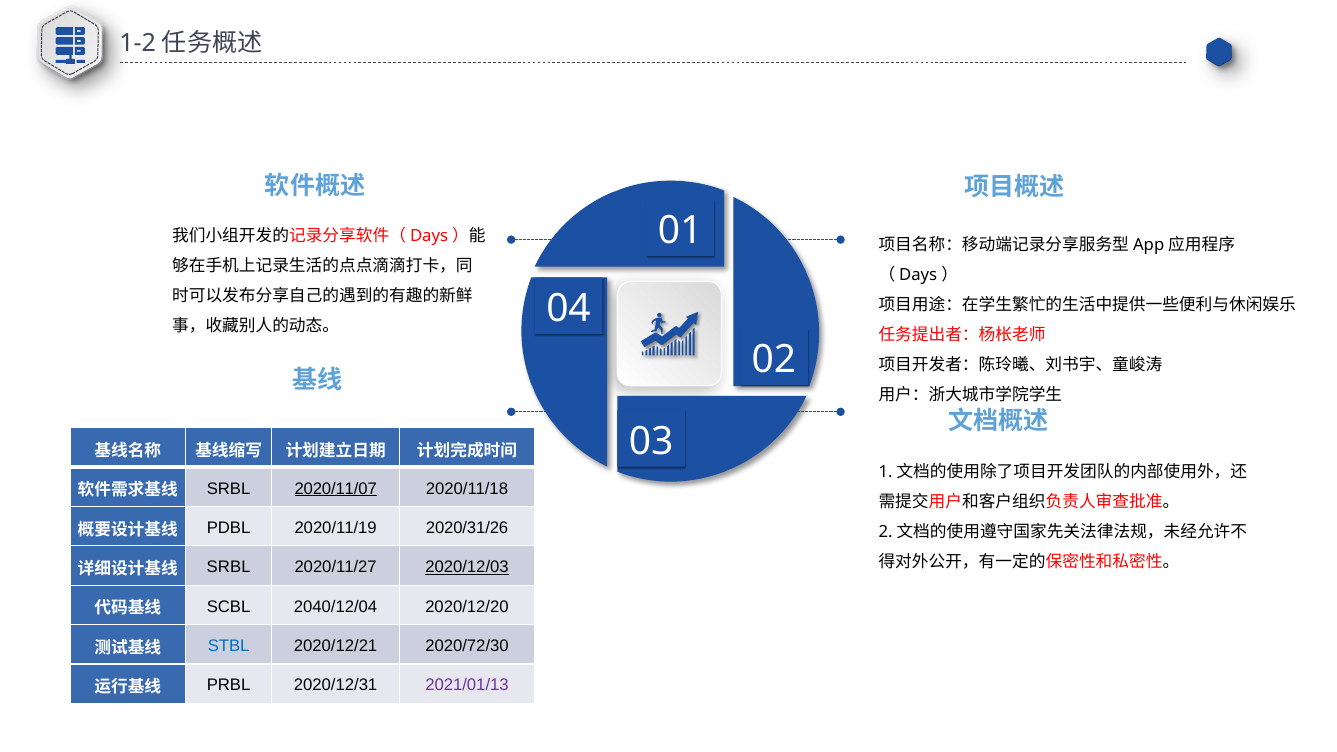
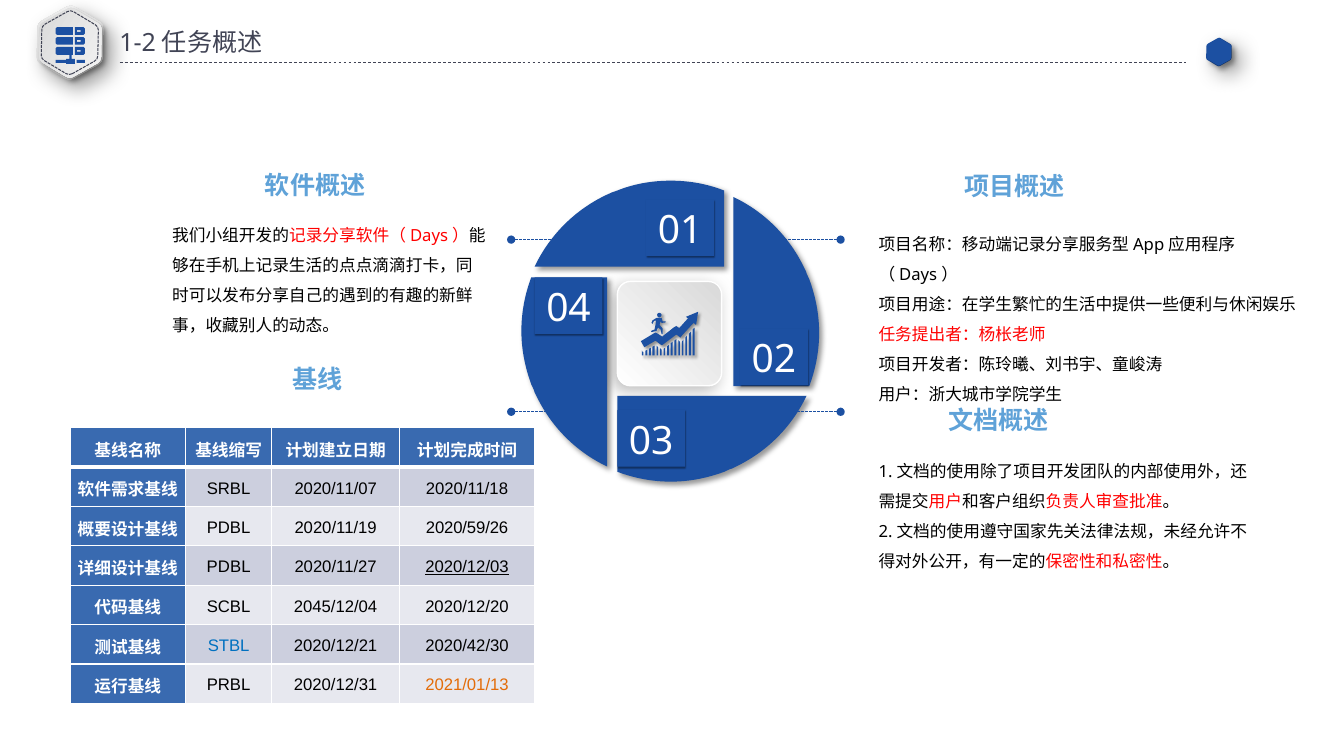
2020/11/07 underline: present -> none (336, 489)
2020/31/26: 2020/31/26 -> 2020/59/26 (467, 528)
SRBL: SRBL -> PDBL (229, 567)
2040/12/04: 2040/12/04 -> 2045/12/04 (336, 607)
2020/72/30: 2020/72/30 -> 2020/42/30 (467, 646)
2021/01/13 colour: purple -> orange (467, 685)
